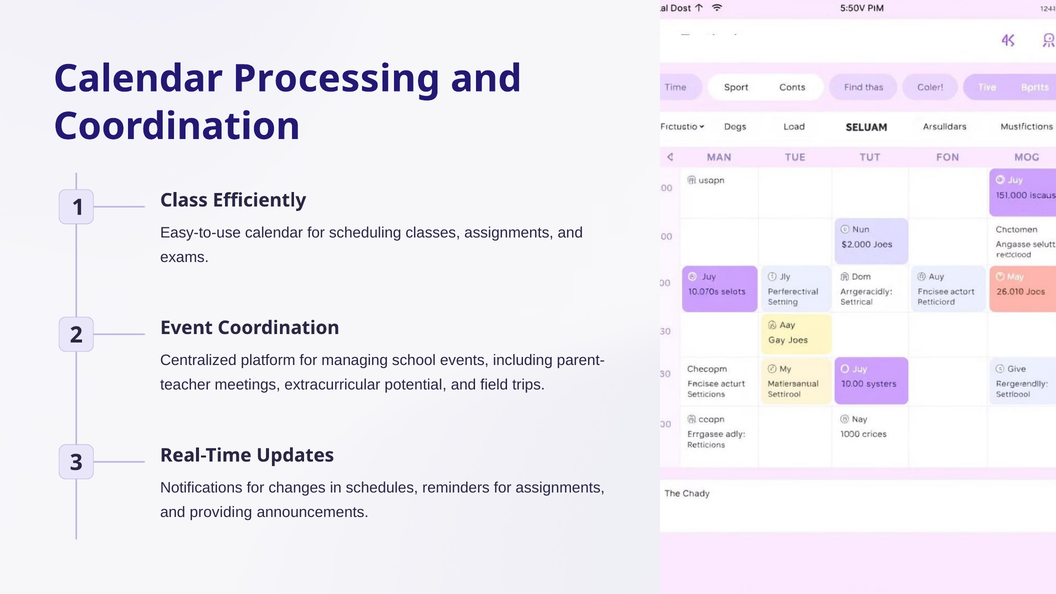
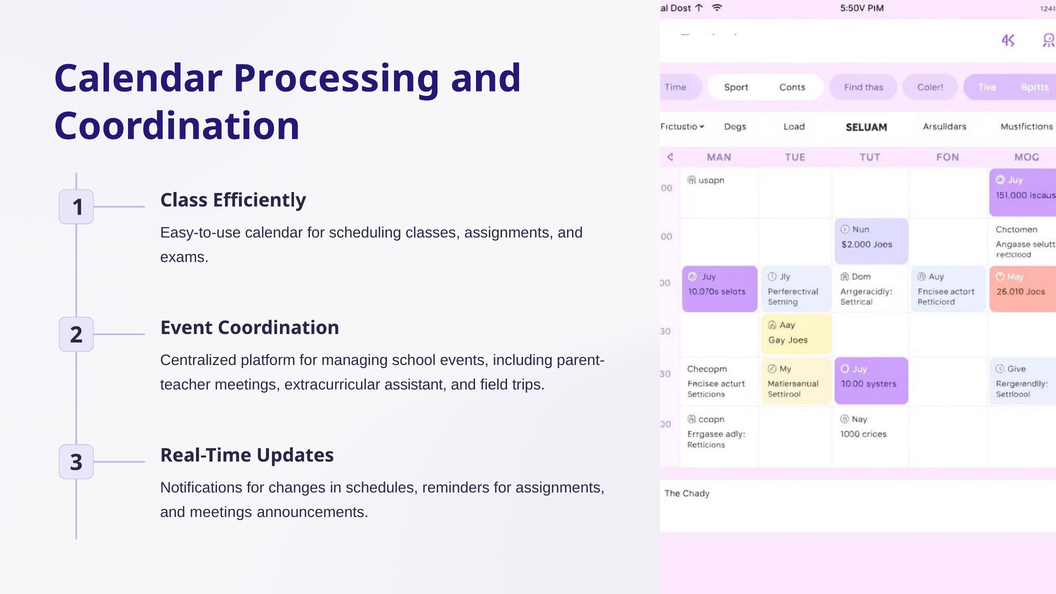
potential: potential -> assistant (416, 385)
and providing: providing -> meetings (221, 512)
